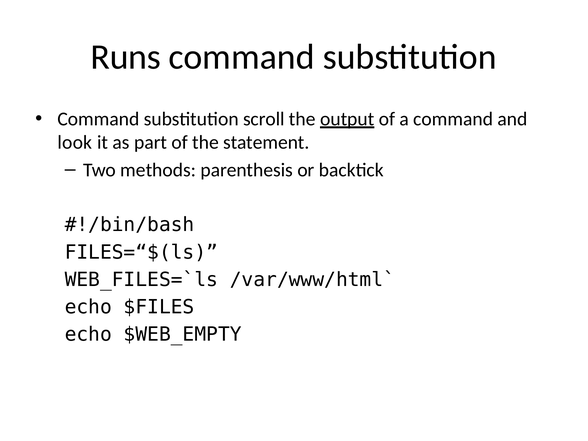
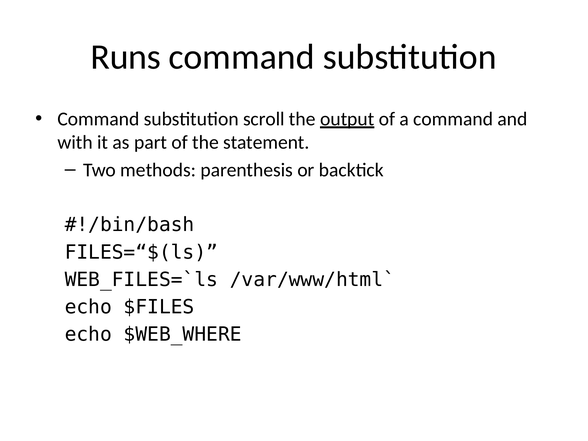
look: look -> with (75, 142)
$WEB_EMPTY: $WEB_EMPTY -> $WEB_WHERE (183, 335)
